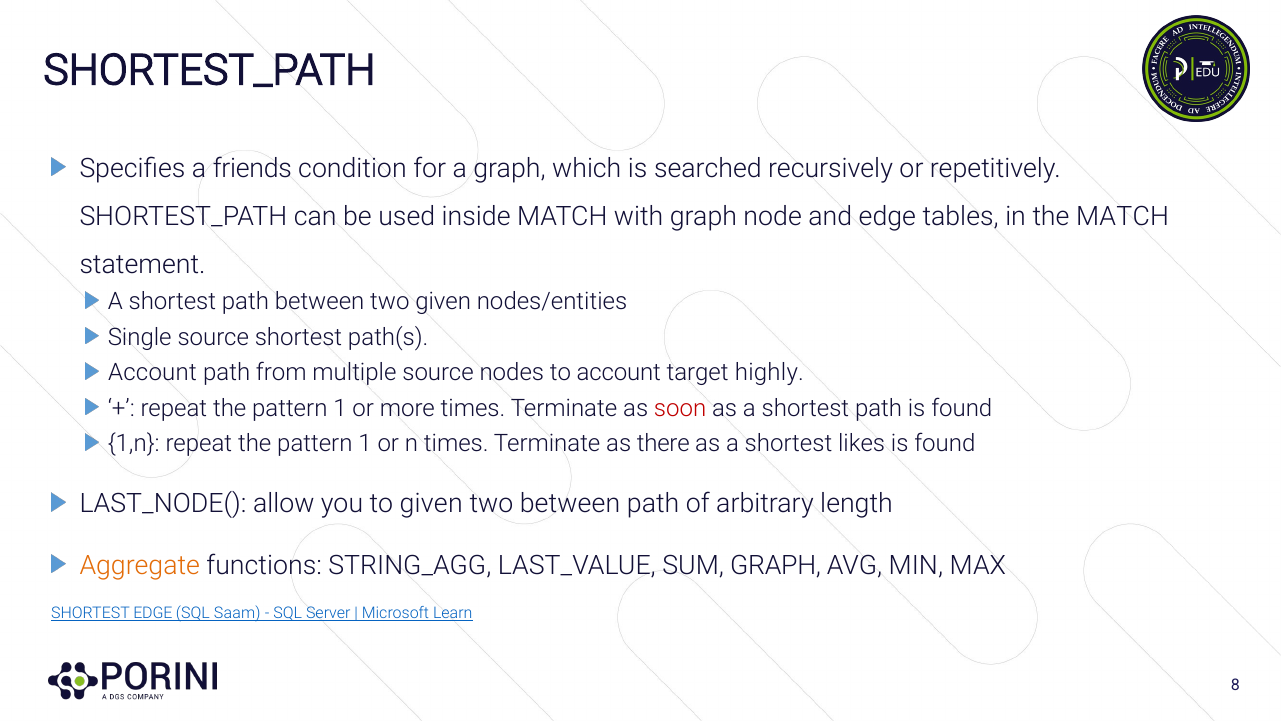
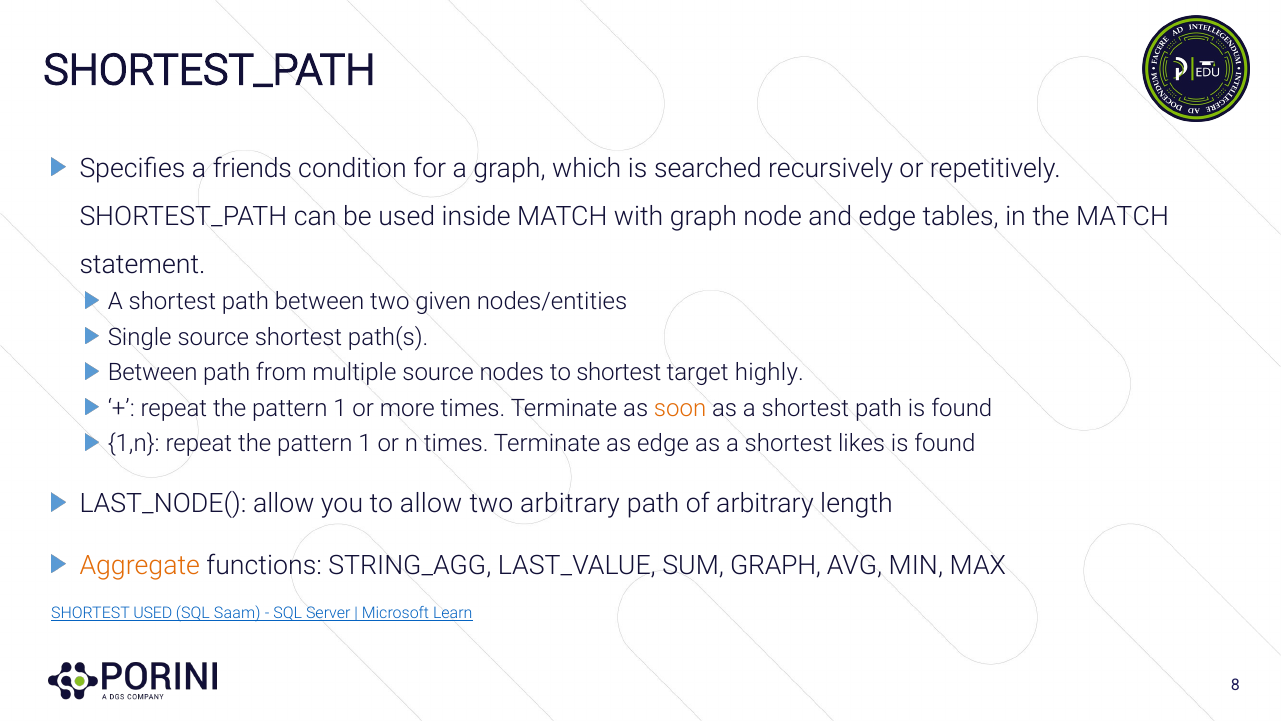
Account: Account -> Between (153, 373)
to account: account -> shortest (619, 373)
soon colour: red -> orange (680, 408)
as there: there -> edge (663, 443)
to given: given -> allow (431, 504)
two between: between -> arbitrary (570, 504)
SHORTEST EDGE: EDGE -> USED (153, 613)
